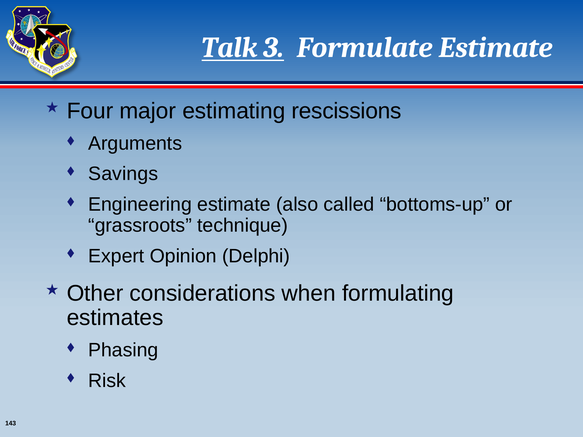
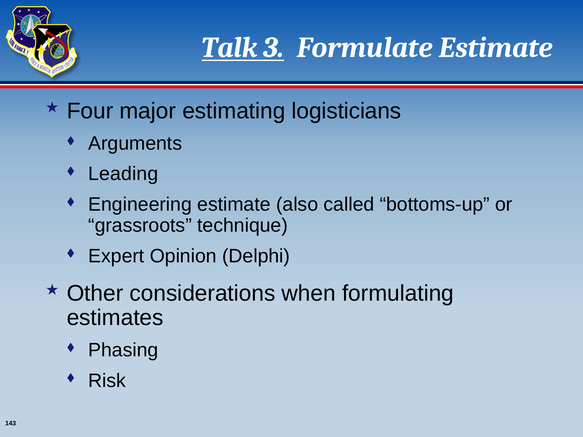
rescissions: rescissions -> logisticians (346, 111)
Savings: Savings -> Leading (123, 174)
